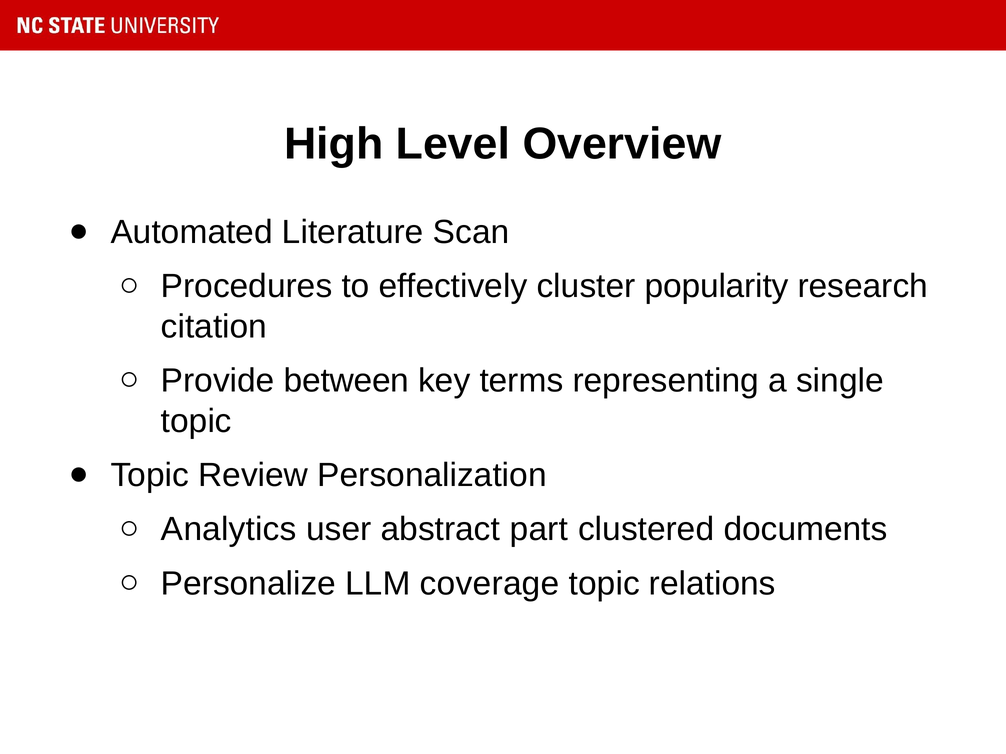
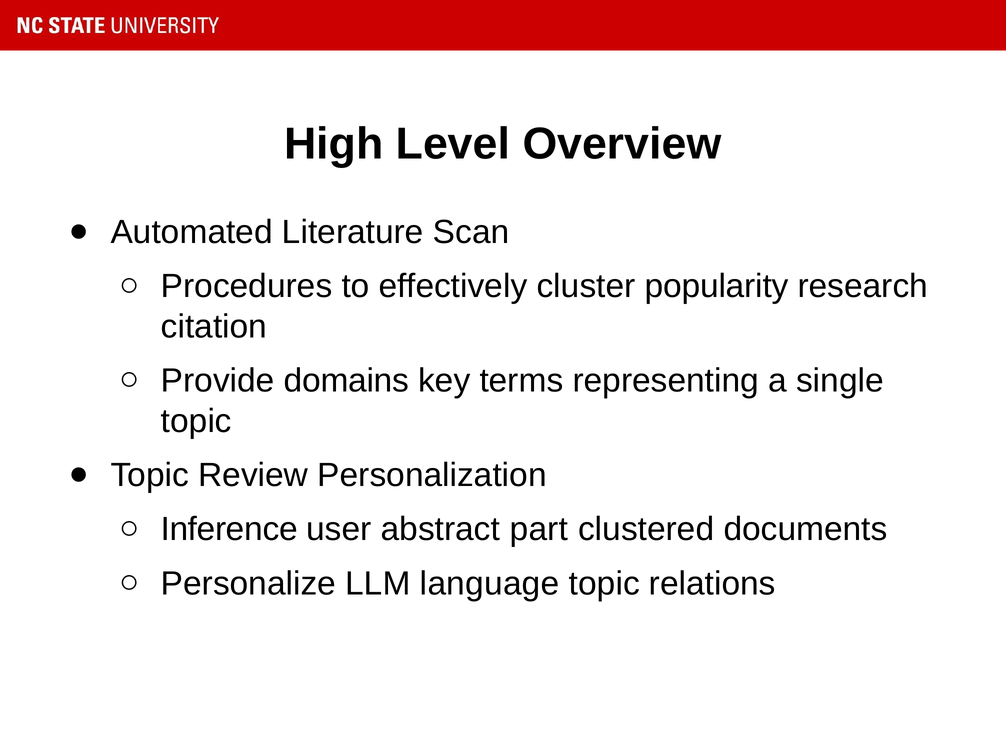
between: between -> domains (346, 381)
Analytics: Analytics -> Inference (229, 530)
coverage: coverage -> language (490, 584)
